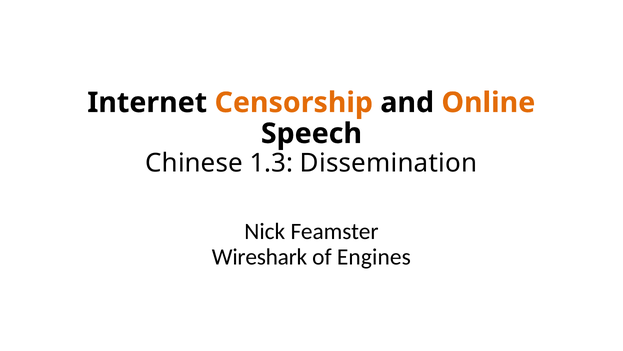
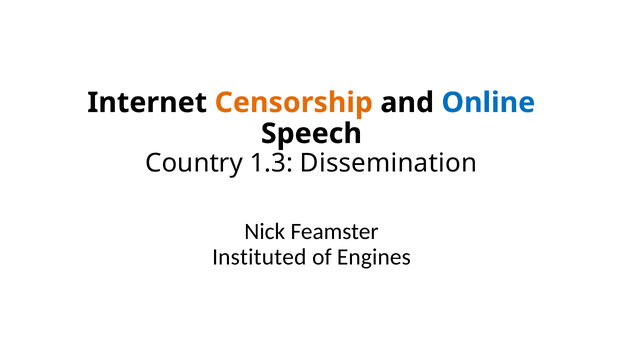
Online colour: orange -> blue (488, 102)
Chinese: Chinese -> Country (194, 163)
Wireshark: Wireshark -> Instituted (259, 257)
